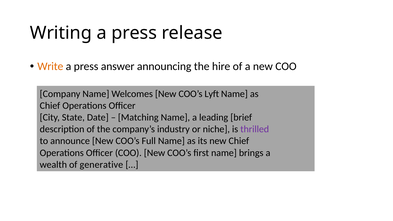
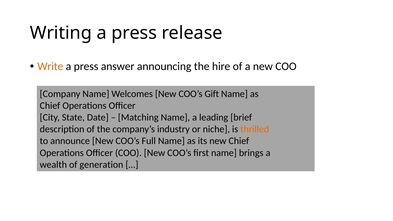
Lyft: Lyft -> Gift (212, 94)
thrilled colour: purple -> orange (255, 129)
generative: generative -> generation (101, 165)
